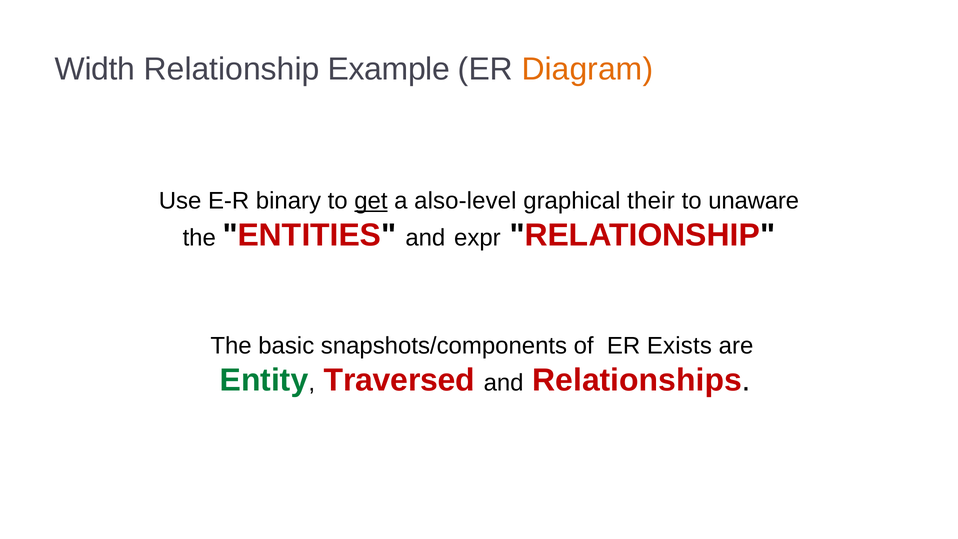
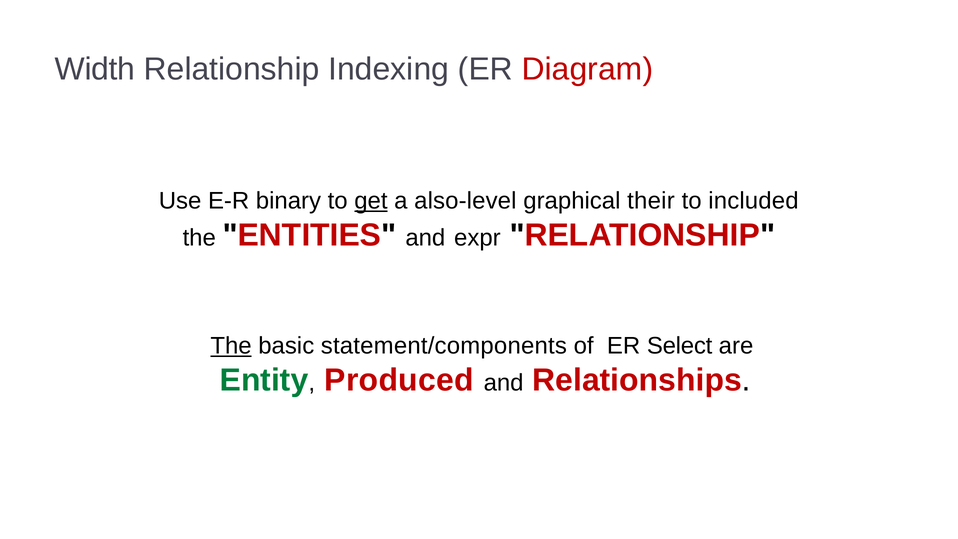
Example: Example -> Indexing (389, 69)
Diagram colour: orange -> red (587, 69)
unaware: unaware -> included (753, 201)
The underline: none -> present (231, 346)
snapshots/components: snapshots/components -> statement/components (444, 346)
Exists: Exists -> Select (680, 346)
Traversed: Traversed -> Produced (399, 380)
